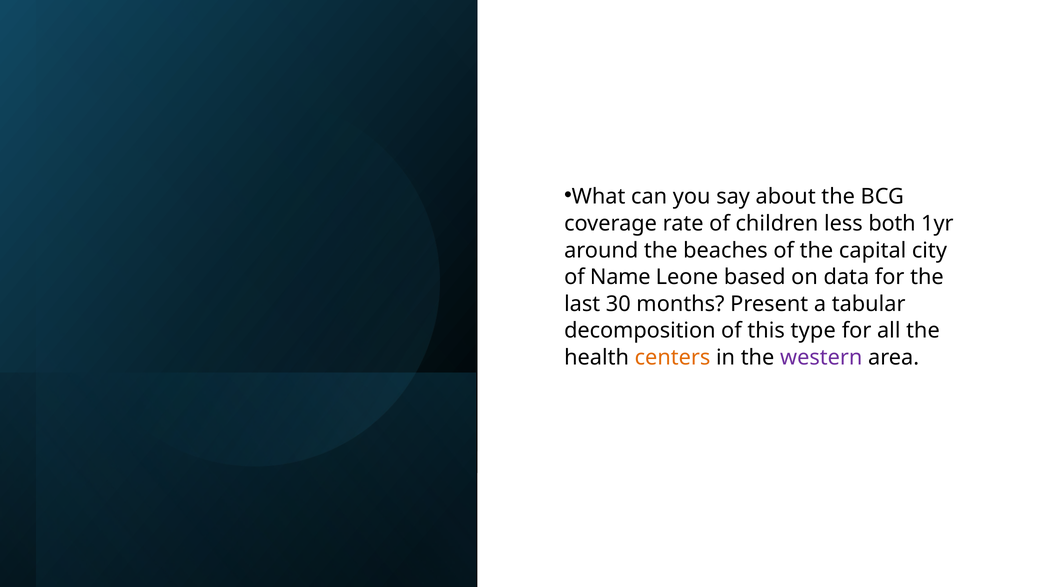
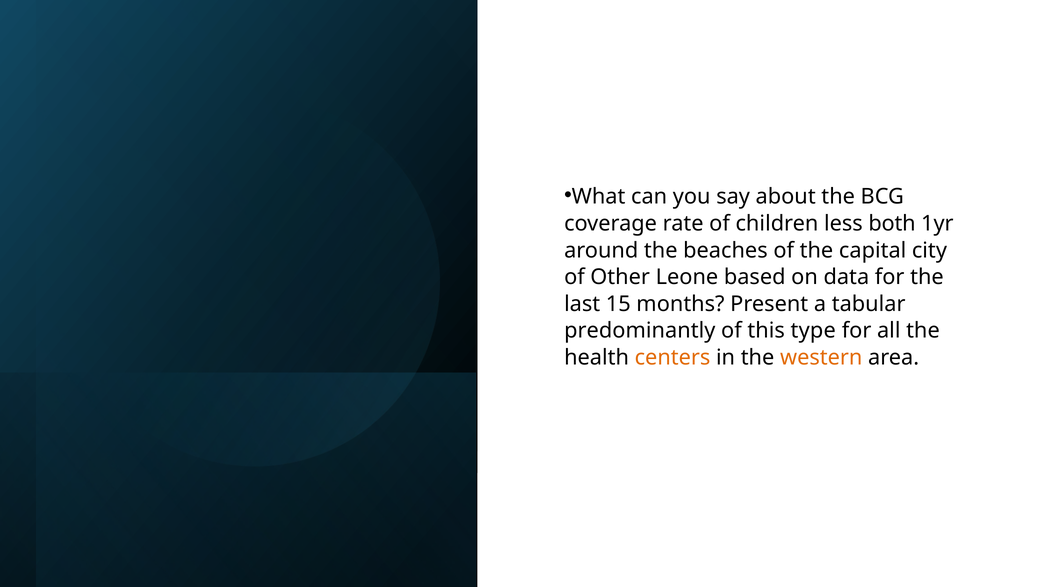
Name: Name -> Other (620, 277)
30: 30 -> 15 (618, 304)
decomposition: decomposition -> predominantly (640, 330)
western colour: purple -> orange (821, 357)
